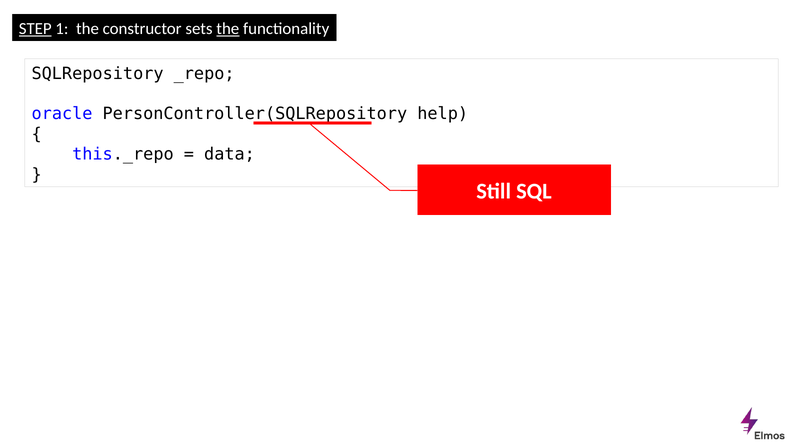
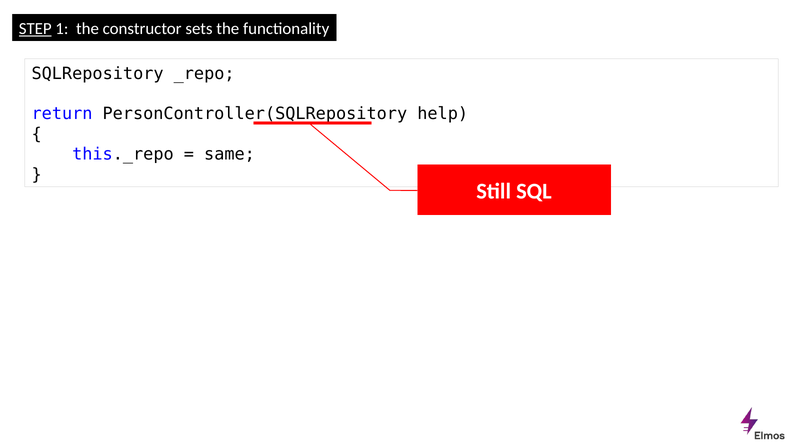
the underline: present -> none (228, 29)
oracle: oracle -> return (62, 114)
data: data -> same (229, 154)
